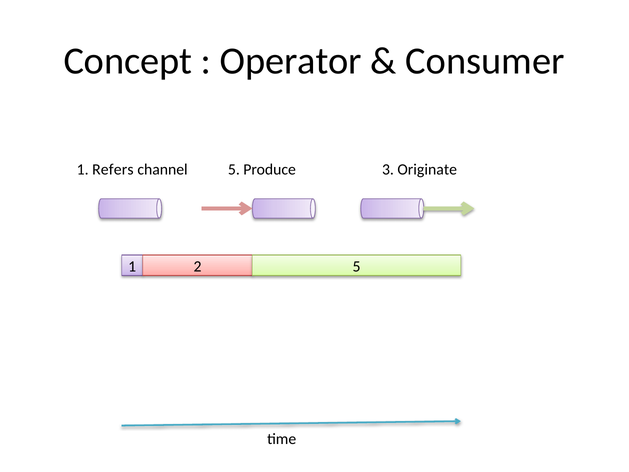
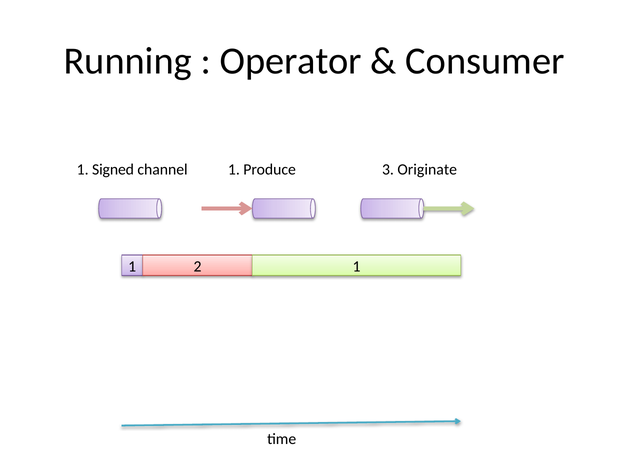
Concept: Concept -> Running (128, 61)
Refers: Refers -> Signed (113, 170)
channel 5: 5 -> 1 (234, 170)
2 5: 5 -> 1 (357, 266)
